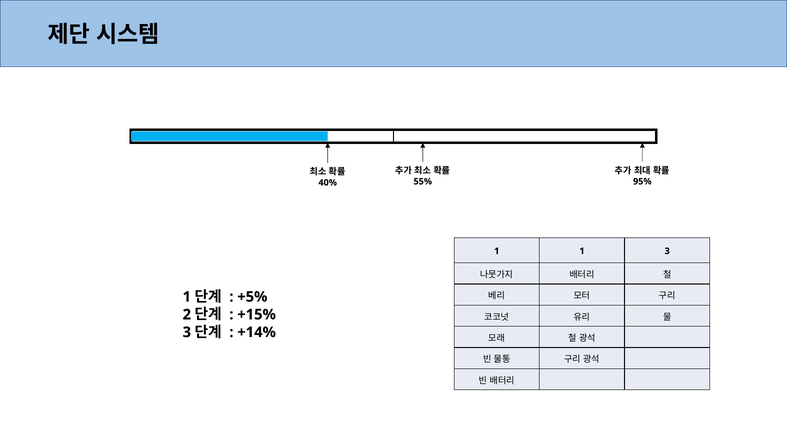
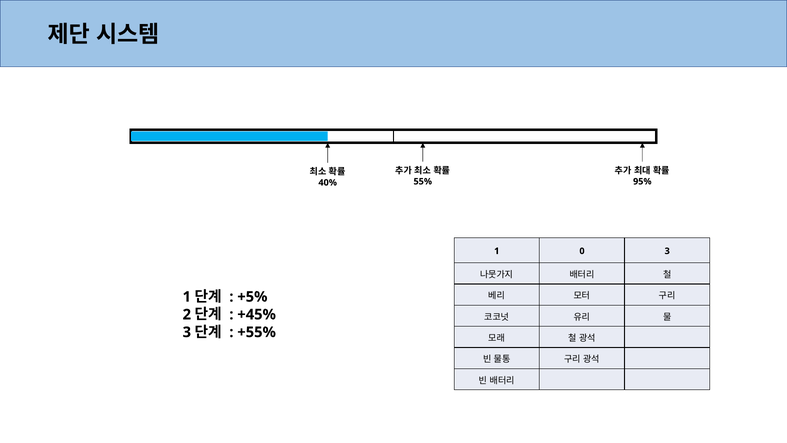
1 1: 1 -> 0 (582, 251)
+15%: +15% -> +45% (257, 314)
+14%: +14% -> +55% (257, 332)
